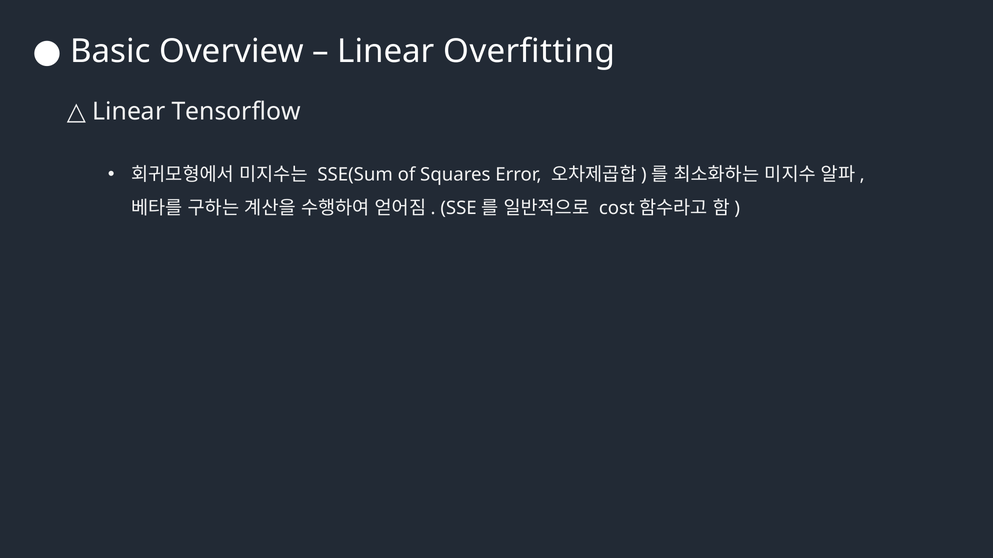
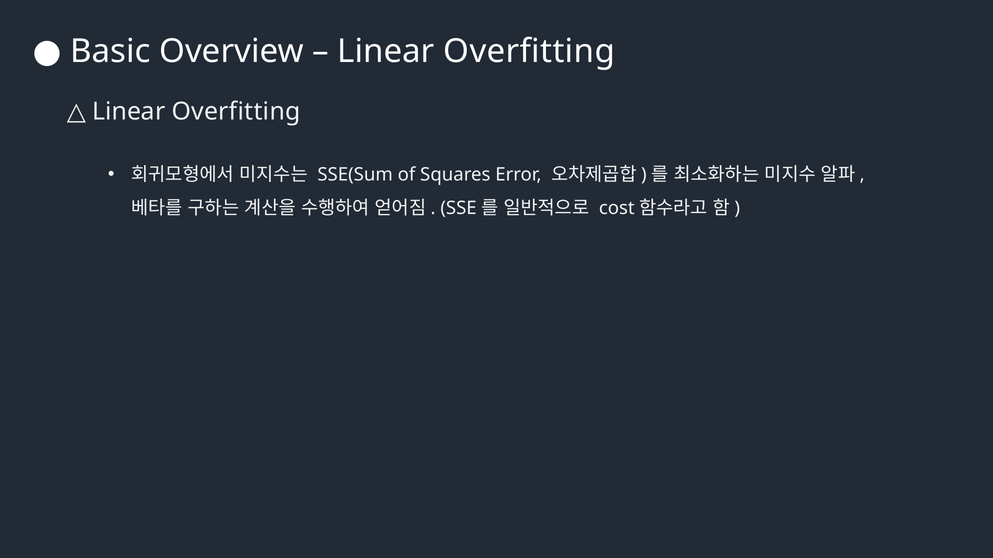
Tensorflow: Tensorflow -> Overfitting (236, 112)
